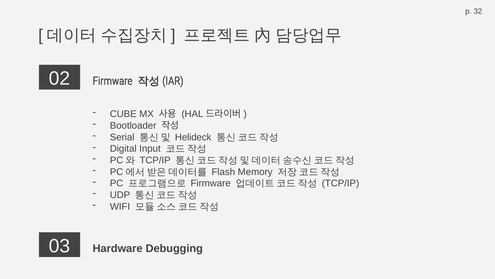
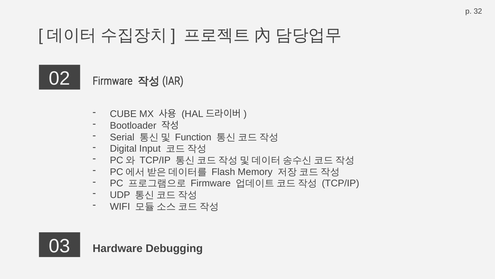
Helideck: Helideck -> Function (193, 137)
